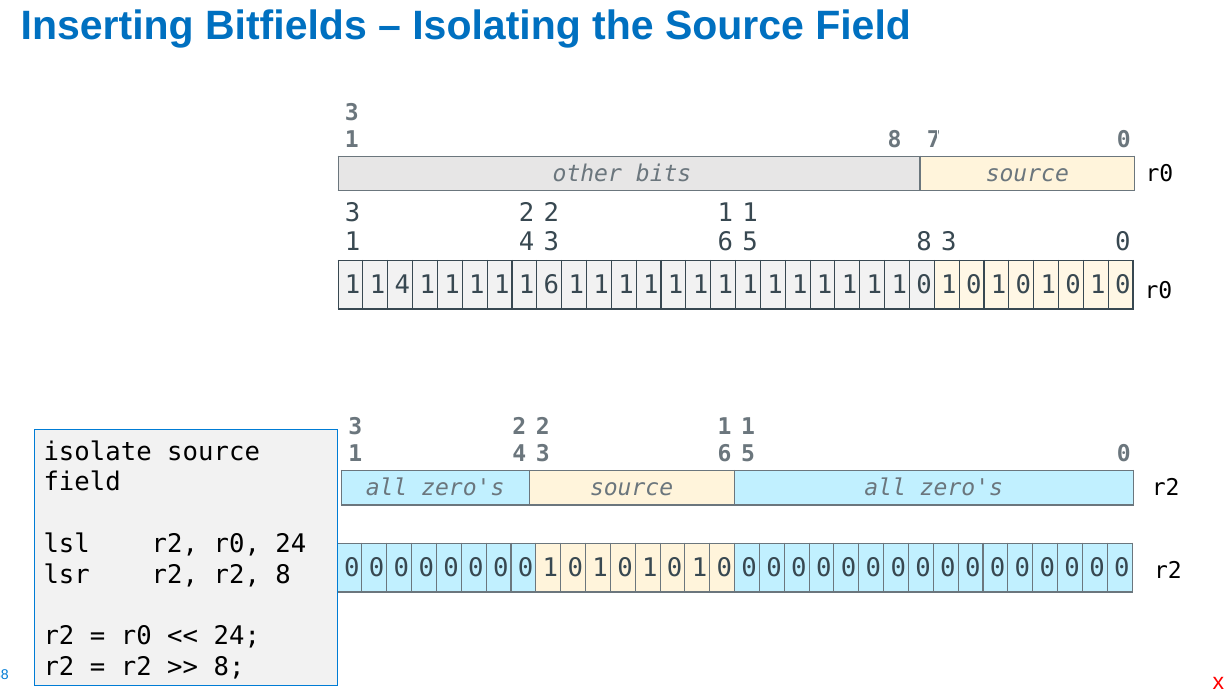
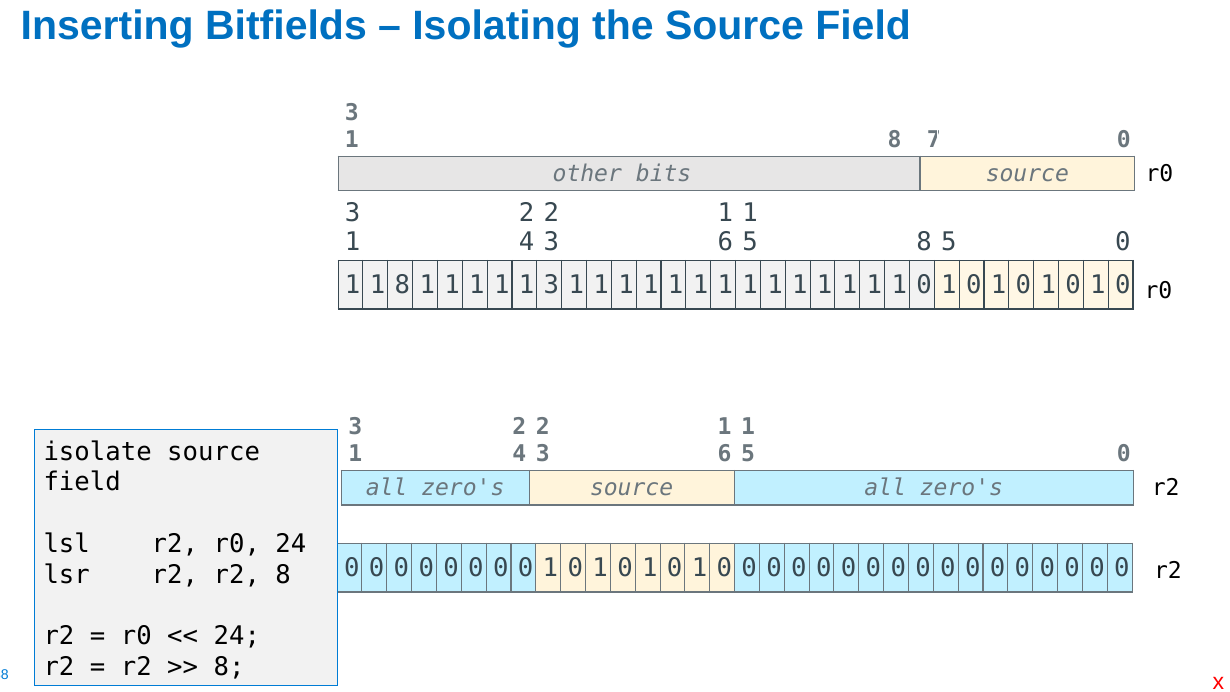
5 8 3: 3 -> 5 (949, 242)
1 1 4: 4 -> 8 (402, 285)
1 1 6: 6 -> 3 (551, 285)
